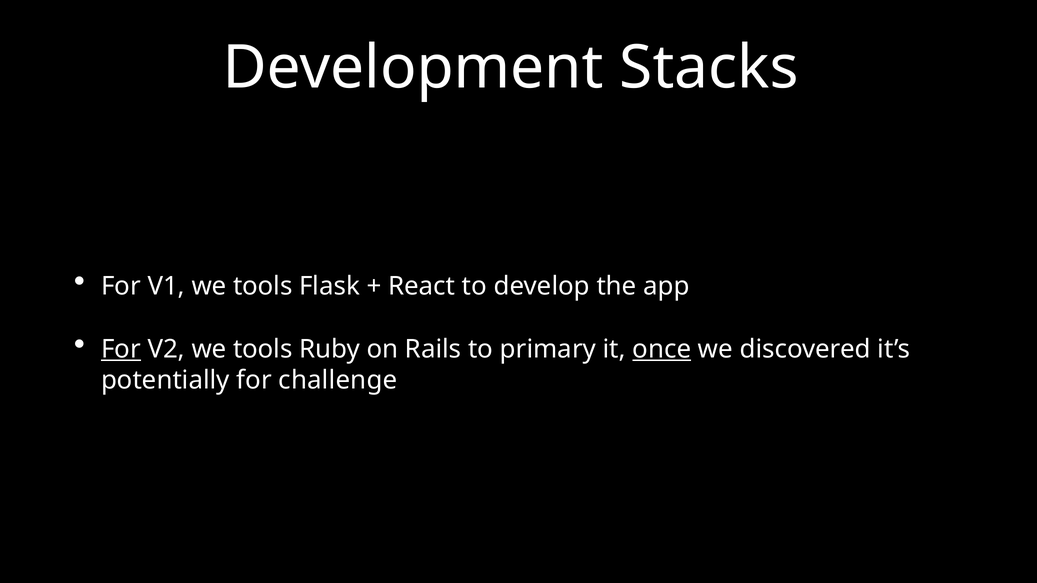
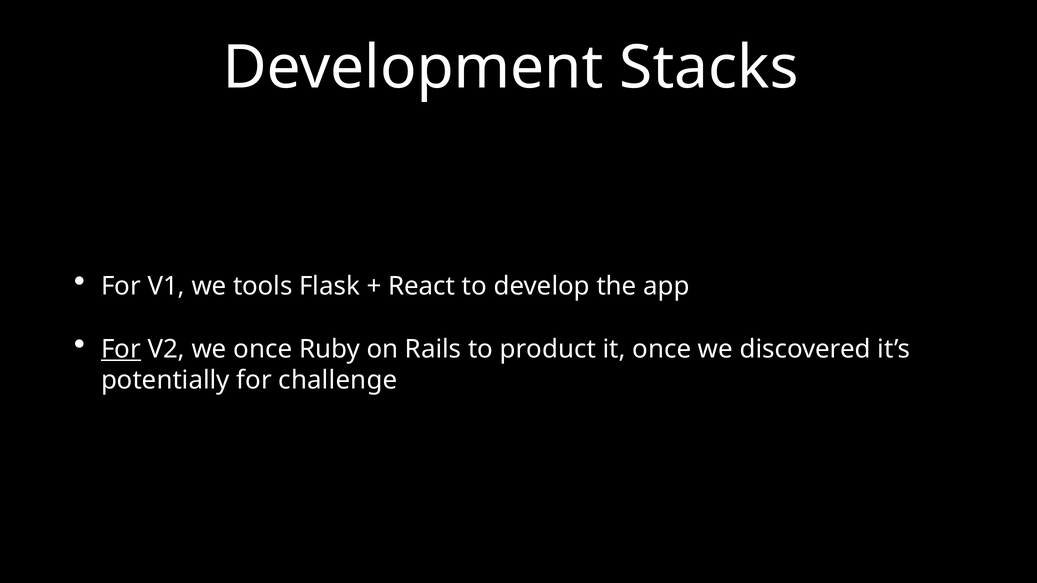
V2 we tools: tools -> once (263, 349)
primary: primary -> product (548, 349)
once underline: present -> none (662, 349)
